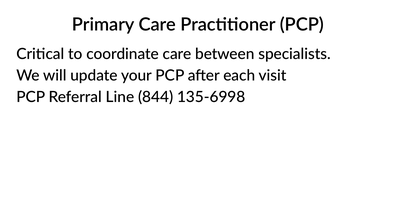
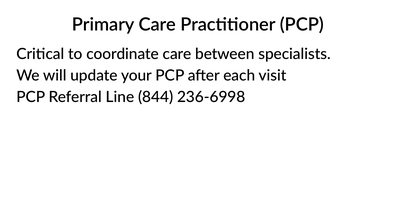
135-6998: 135-6998 -> 236-6998 (211, 97)
